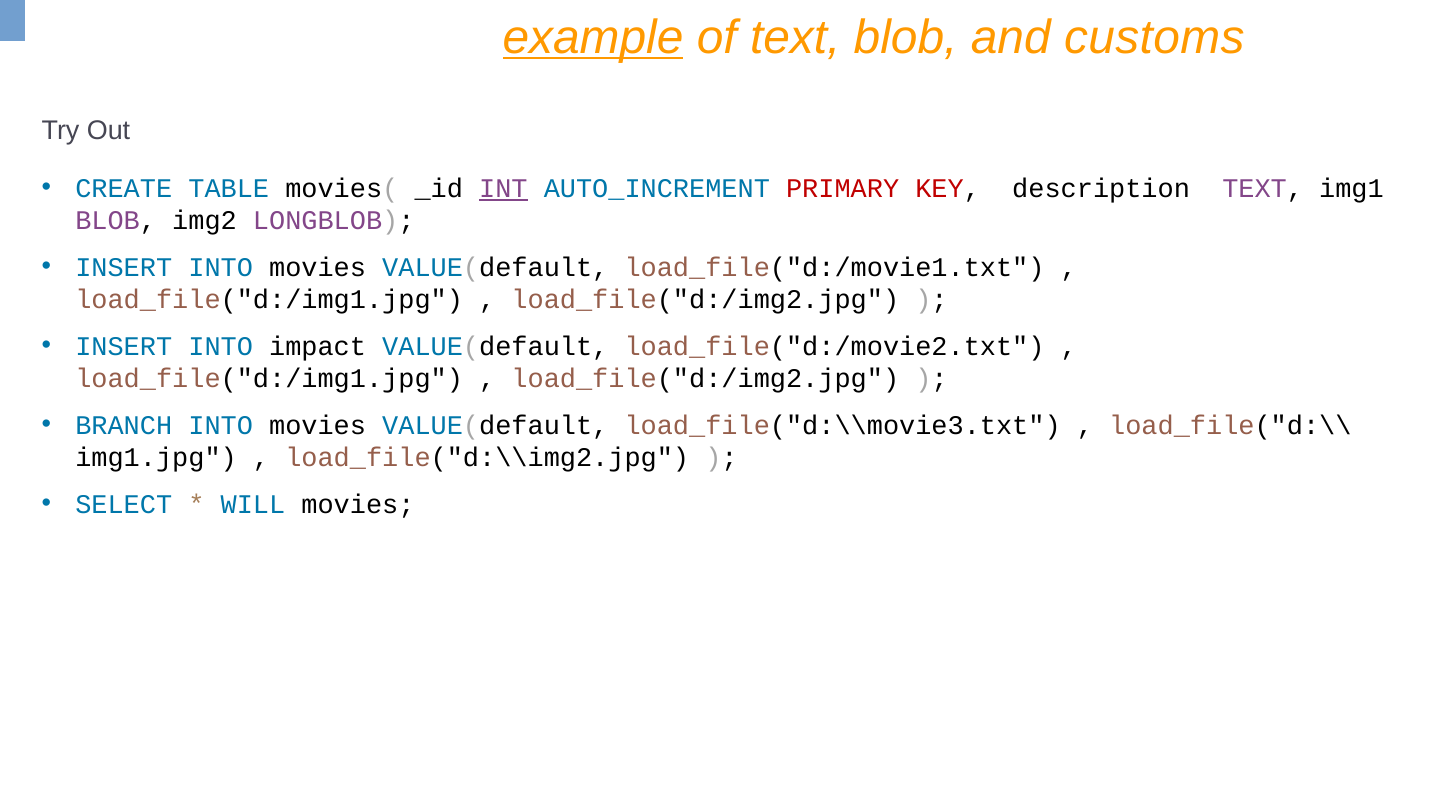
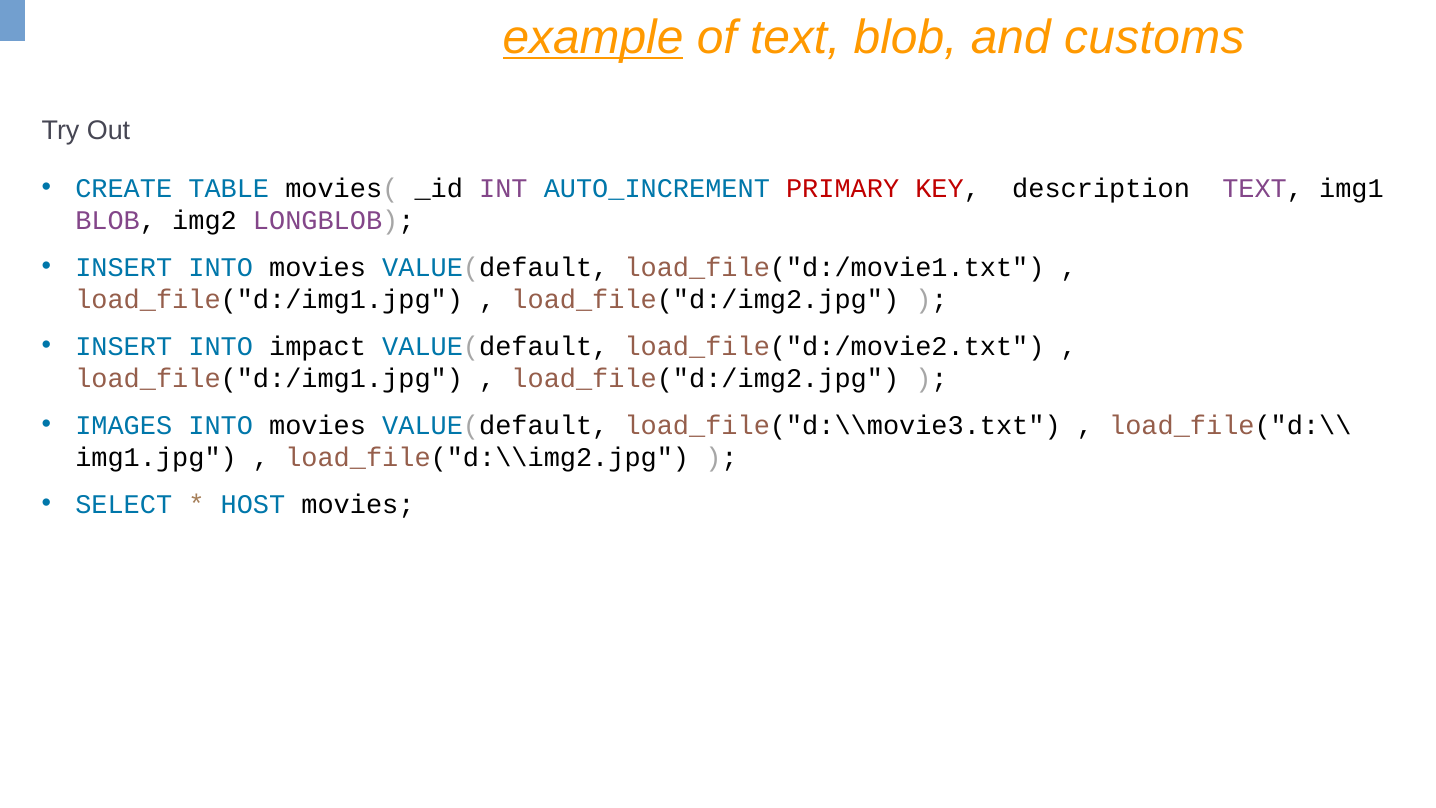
INT underline: present -> none (503, 188)
BRANCH: BRANCH -> IMAGES (124, 425)
WILL: WILL -> HOST (253, 504)
